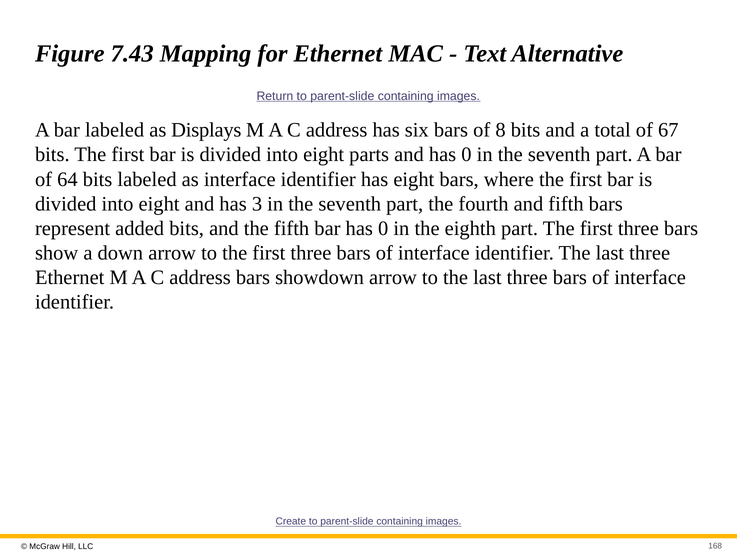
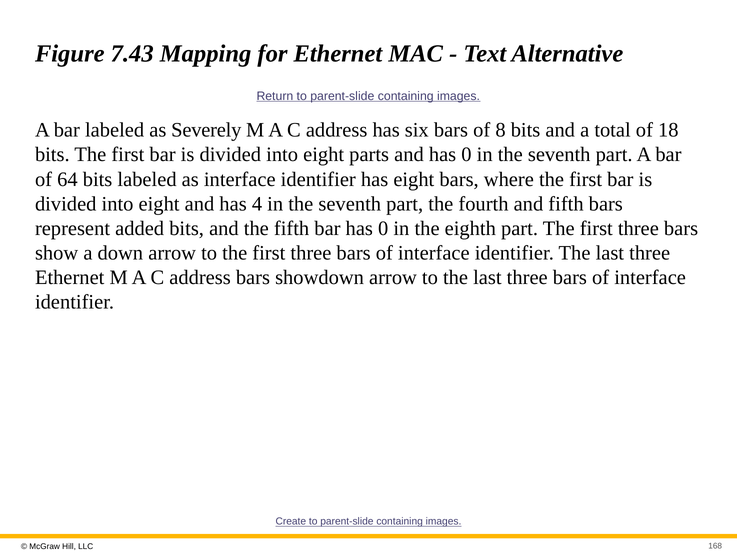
Displays: Displays -> Severely (206, 130)
67: 67 -> 18 (668, 130)
3: 3 -> 4 (257, 204)
